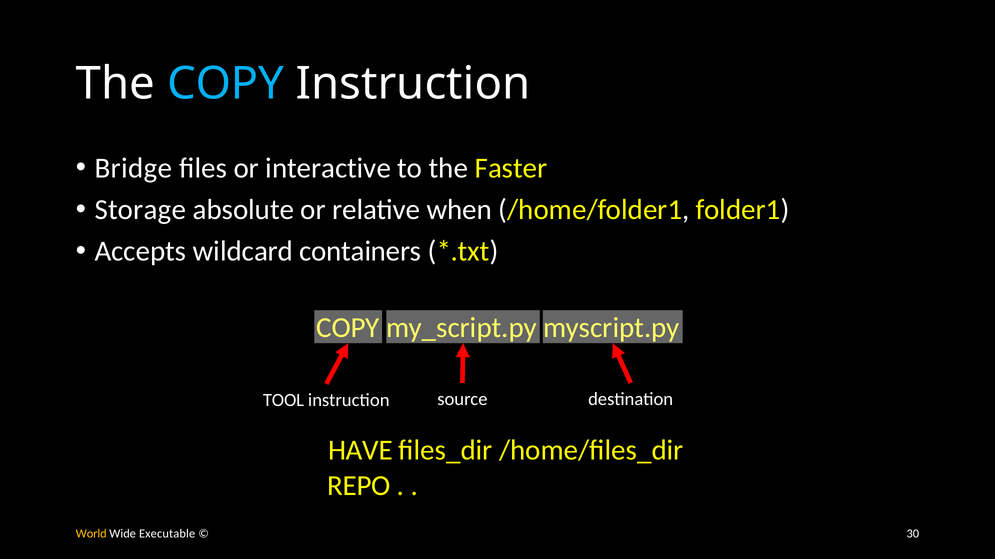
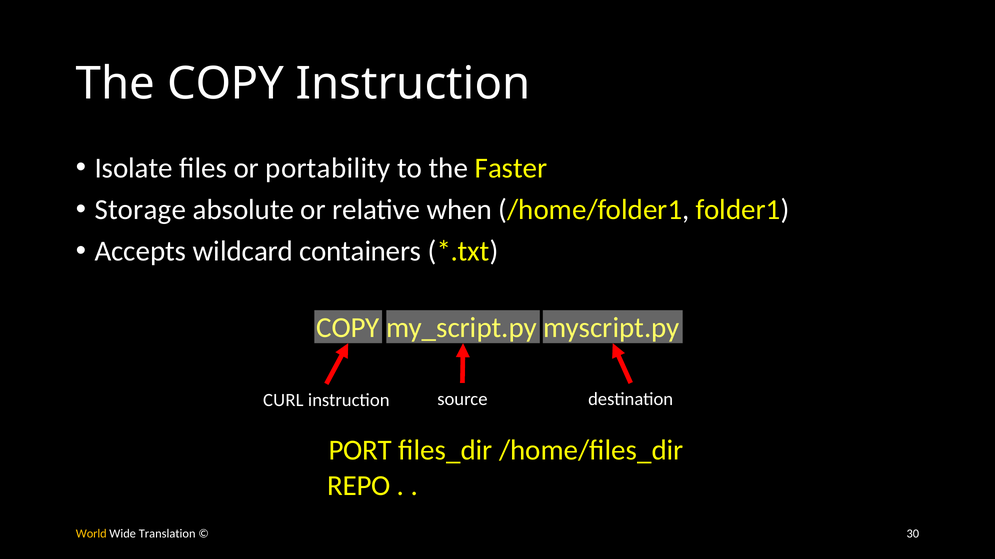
COPY colour: light blue -> white (226, 84)
Bridge: Bridge -> Isolate (134, 168)
interactive: interactive -> portability (328, 168)
TOOL: TOOL -> CURL (283, 400)
HAVE: HAVE -> PORT (360, 451)
Executable: Executable -> Translation (167, 534)
